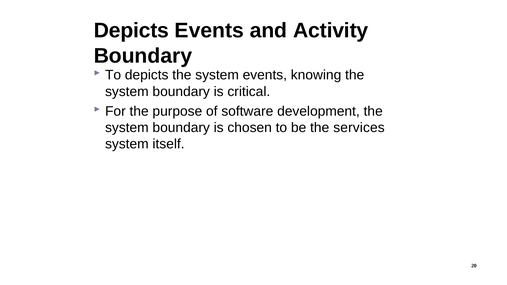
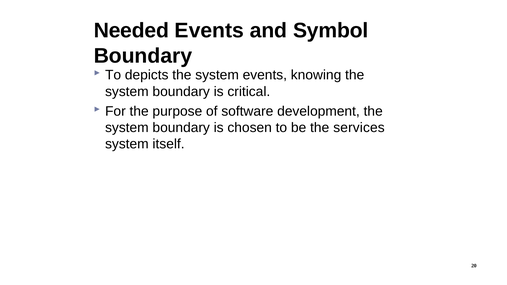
Depicts: Depicts -> Needed (131, 31)
Activity: Activity -> Symbol (331, 31)
